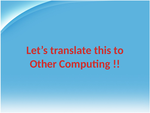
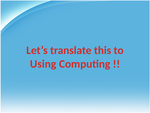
Other: Other -> Using (43, 64)
